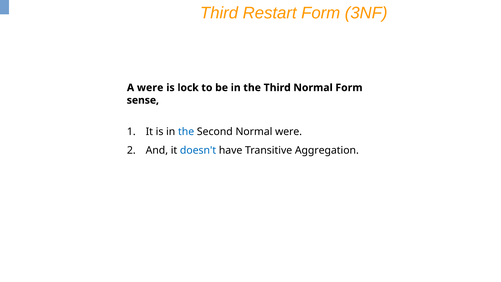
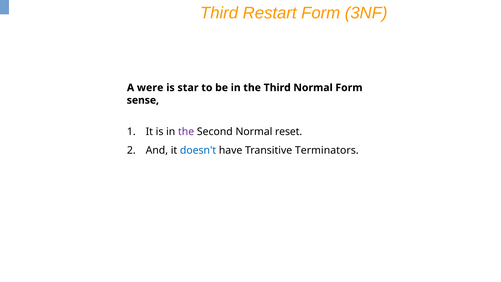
lock: lock -> star (188, 88)
the colour: blue -> purple (186, 131)
Normal were: were -> reset (289, 131)
Aggregation: Aggregation -> Terminators (327, 150)
